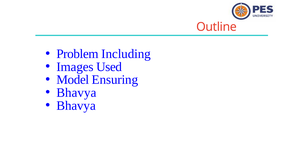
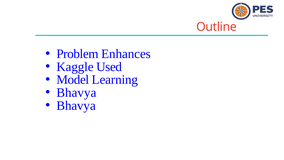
Including: Including -> Enhances (126, 54)
Images: Images -> Kaggle (75, 67)
Ensuring: Ensuring -> Learning (115, 80)
